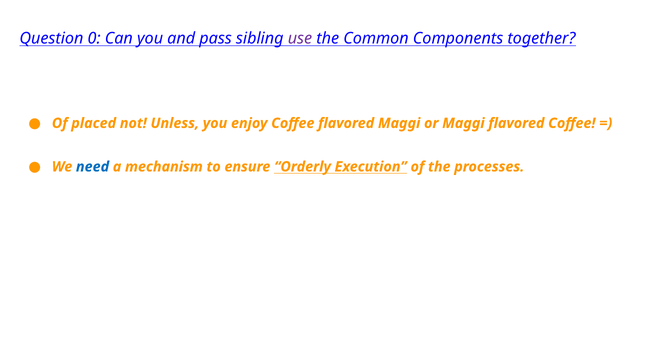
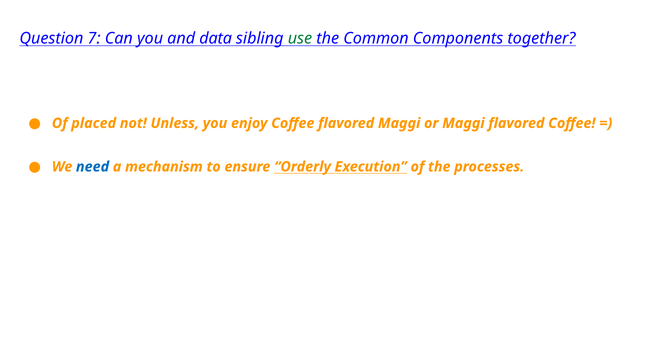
0: 0 -> 7 (94, 38)
pass: pass -> data (216, 38)
use colour: purple -> green (300, 38)
